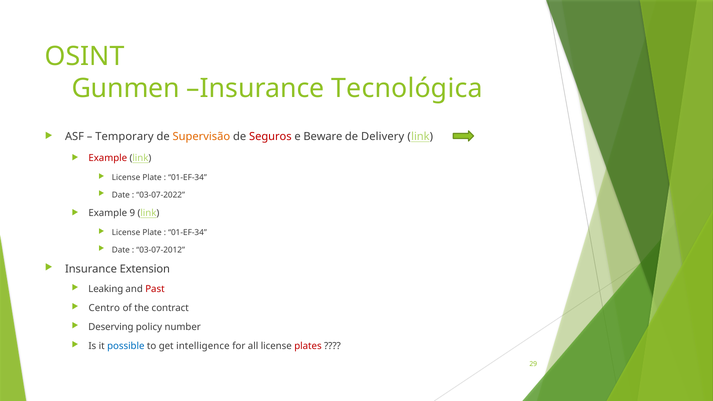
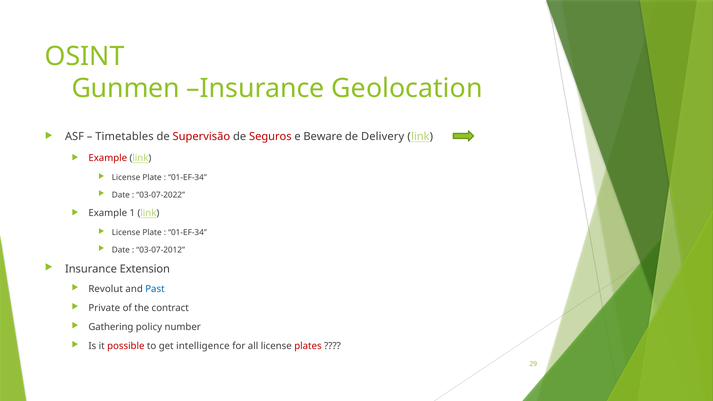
Tecnológica: Tecnológica -> Geolocation (407, 88)
Temporary: Temporary -> Timetables (124, 136)
Supervisão colour: orange -> red (201, 136)
9: 9 -> 1 (132, 213)
Leaking: Leaking -> Revolut (106, 289)
Past colour: red -> blue (155, 289)
Centro: Centro -> Private (104, 308)
Deserving: Deserving -> Gathering (111, 327)
possible colour: blue -> red (126, 346)
